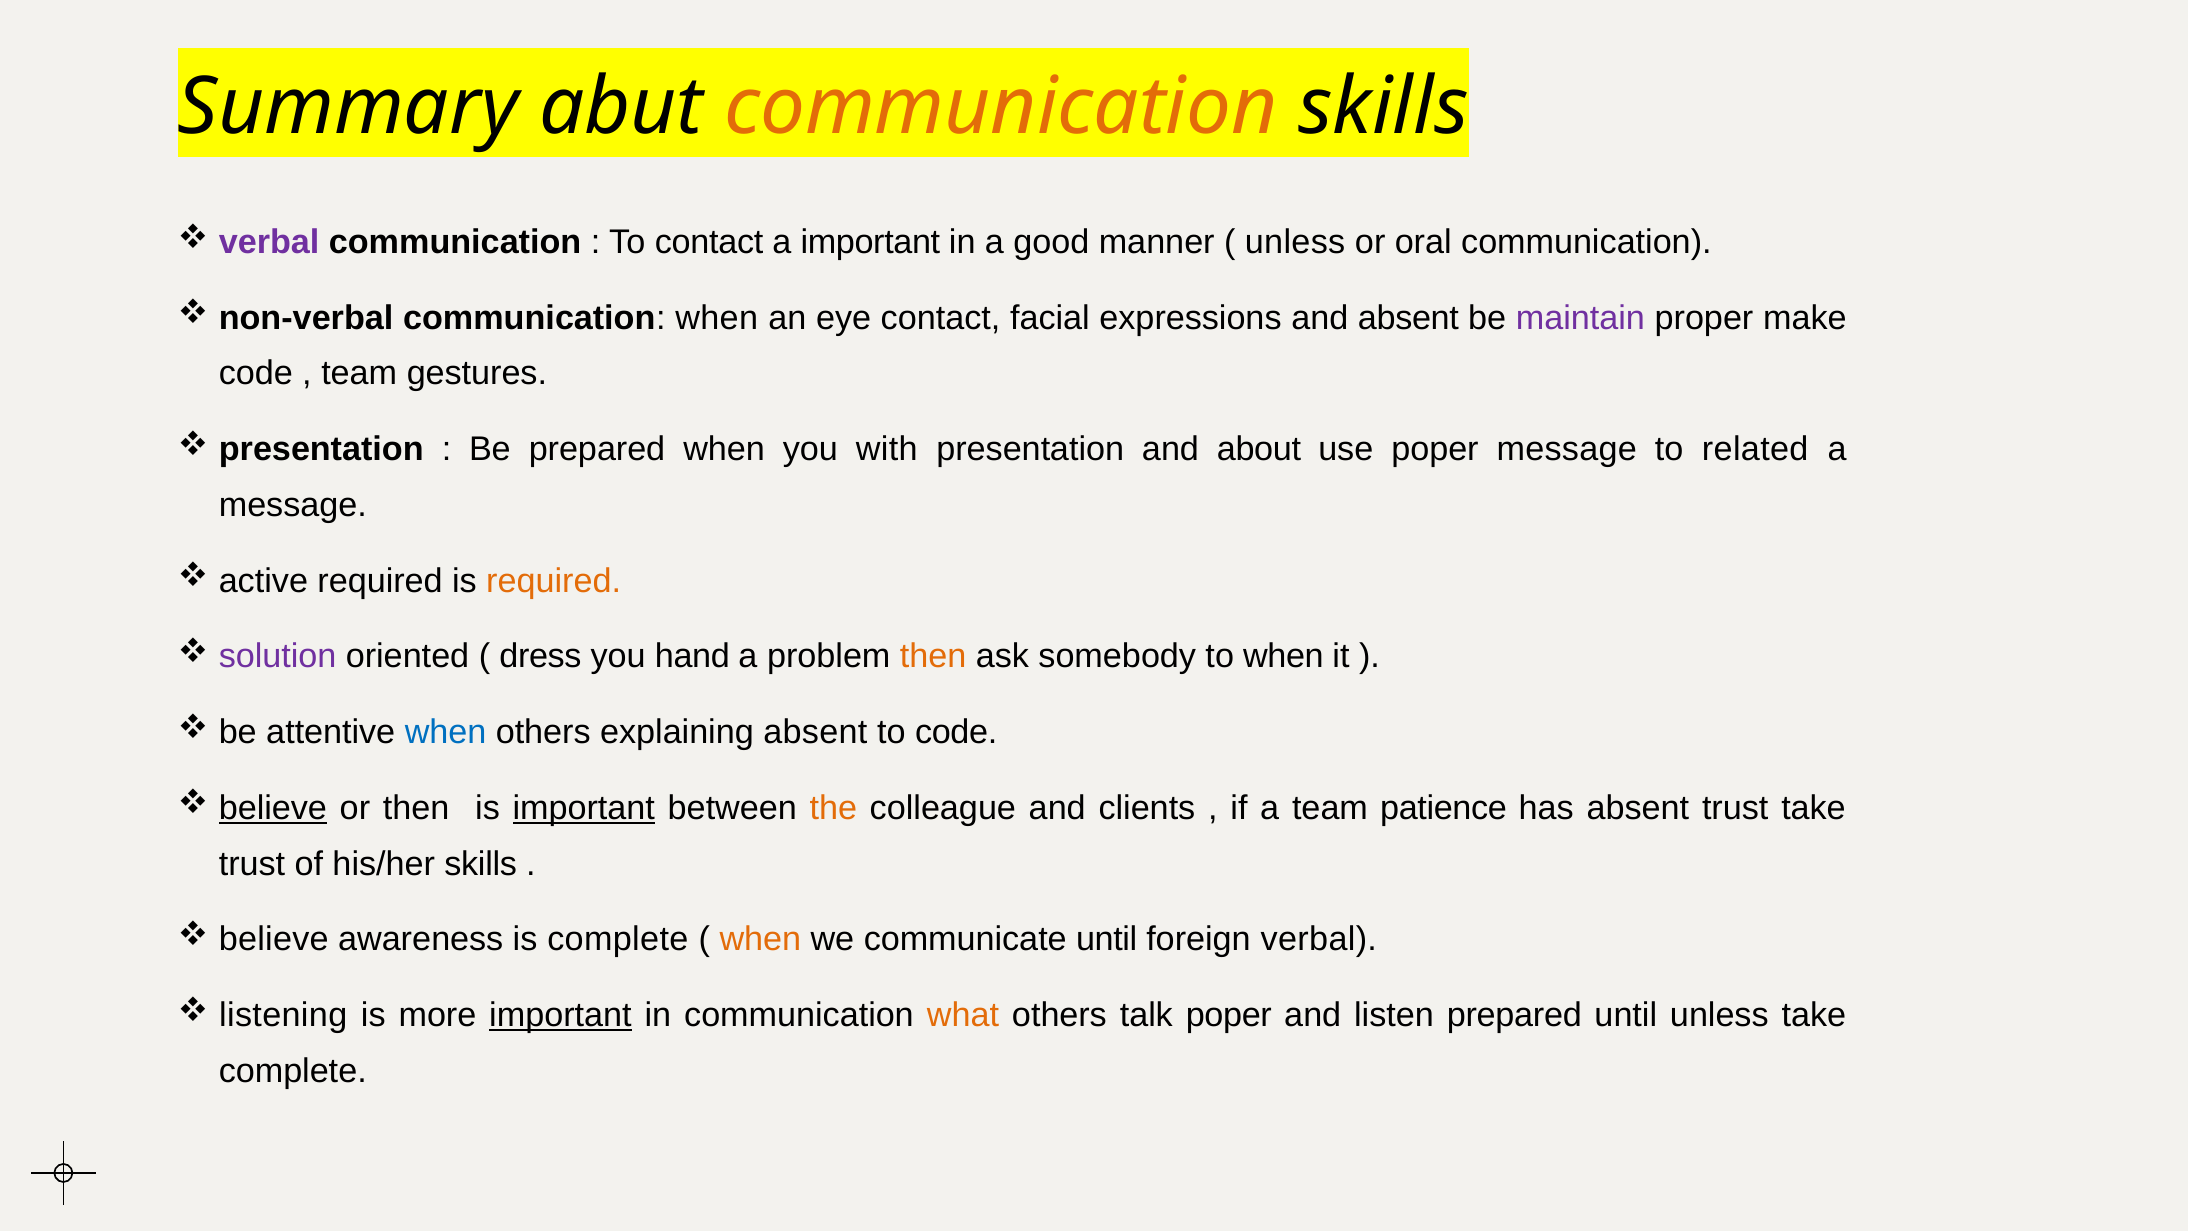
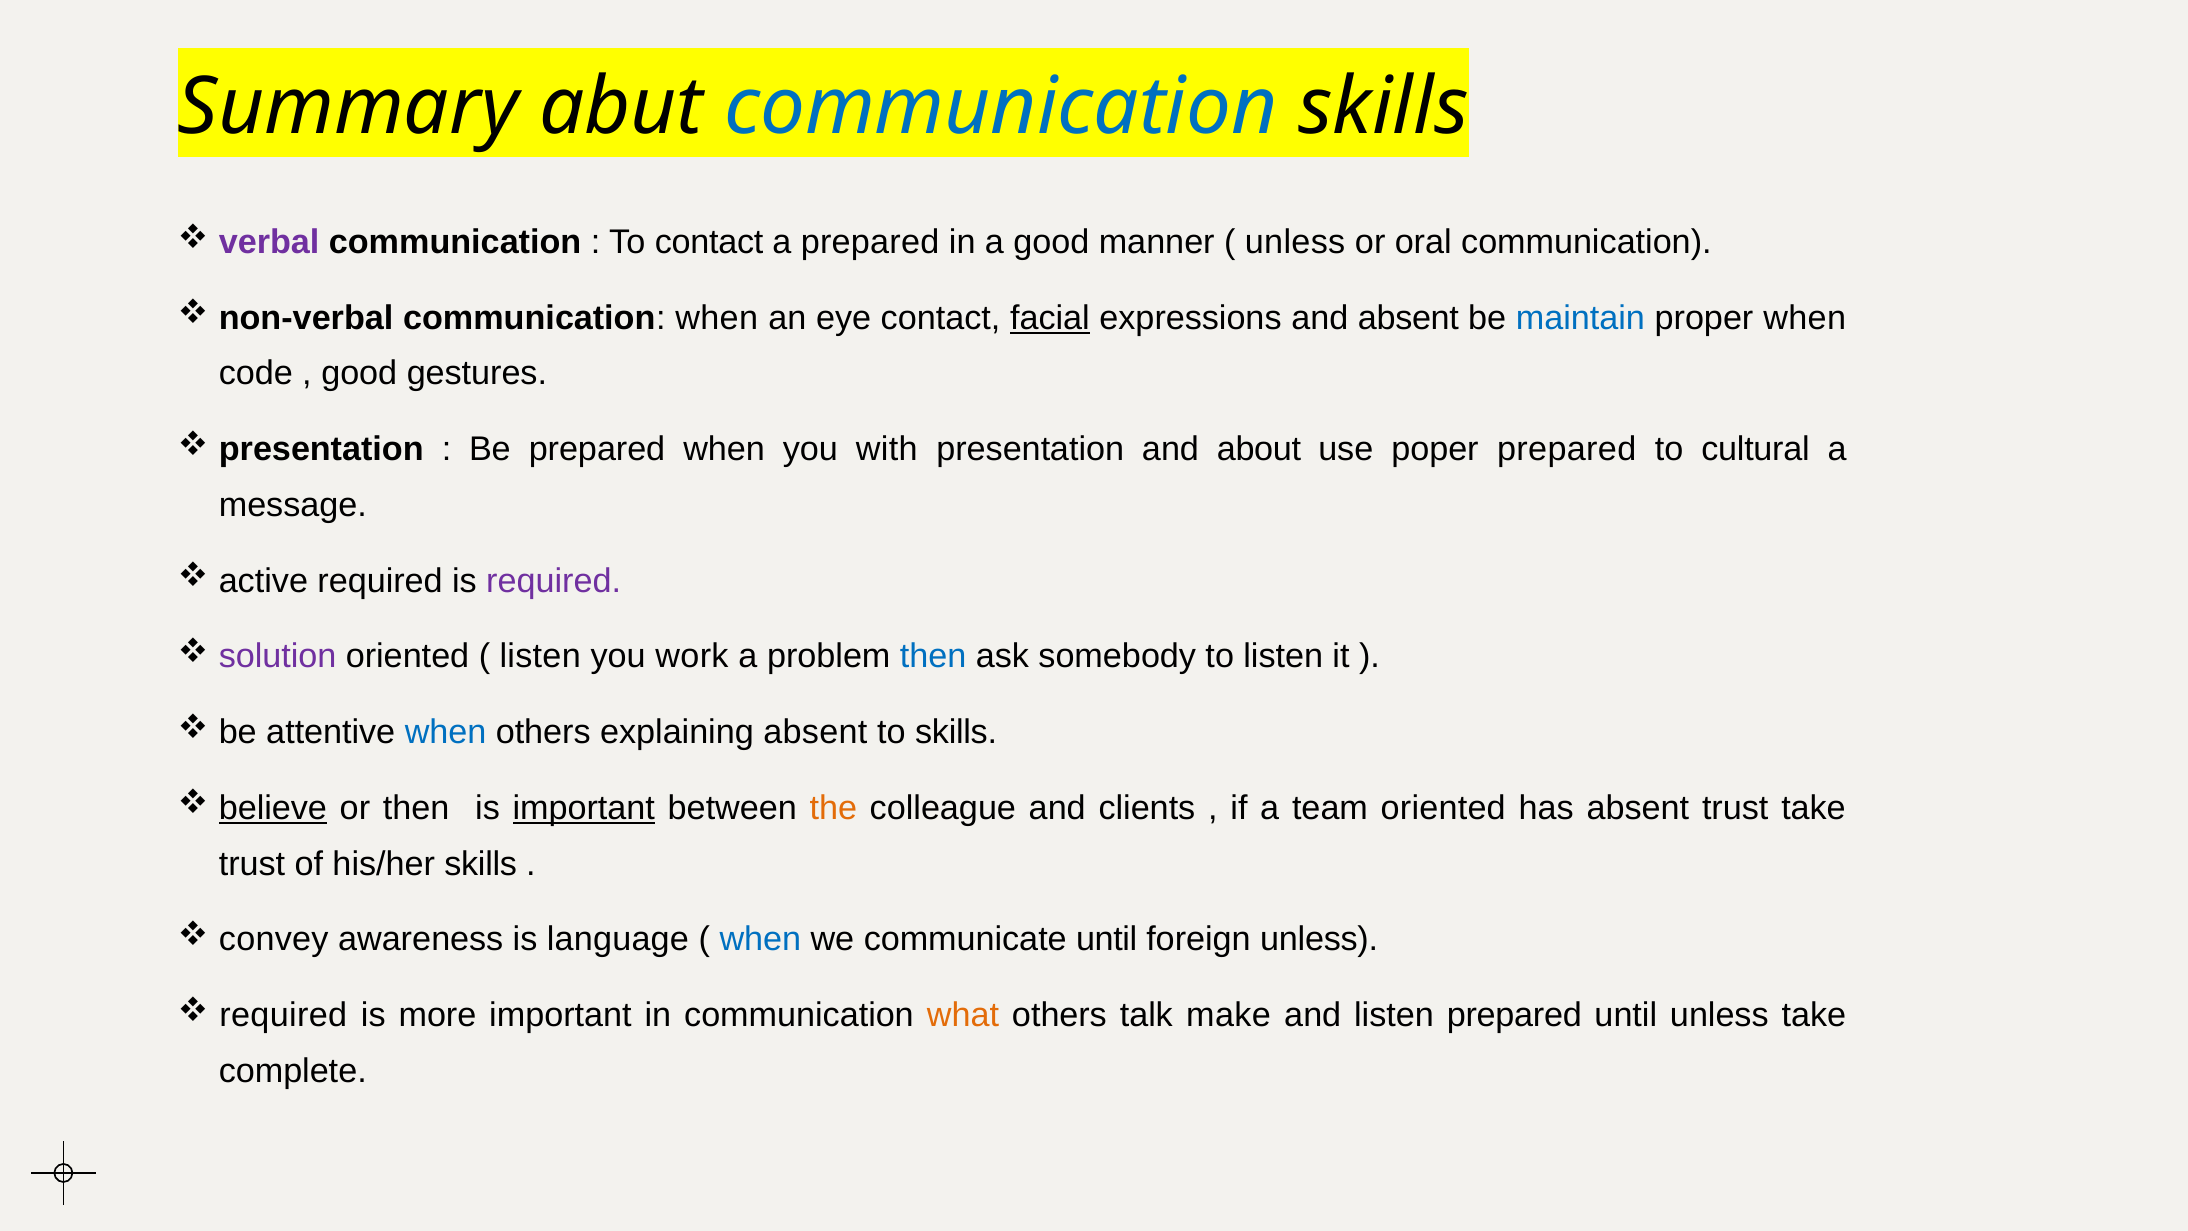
communication colour: orange -> blue (1001, 107)
a important: important -> prepared (870, 242)
facial underline: none -> present (1050, 318)
maintain colour: purple -> blue (1580, 318)
proper make: make -> when (1805, 318)
team: team -> good (359, 374)
poper message: message -> prepared (1567, 449)
related: related -> cultural (1756, 449)
required colour: orange -> purple (554, 581)
dress: dress -> listen (540, 656)
hand: hand -> work (692, 656)
then colour: orange -> blue (933, 656)
to when: when -> listen (1283, 656)
to code: code -> skills (956, 732)
team patience: patience -> oriented (1443, 808)
believe: believe -> convey (274, 939)
is complete: complete -> language (618, 939)
when colour: orange -> blue (760, 939)
foreign verbal: verbal -> unless (1319, 939)
listening: listening -> required (283, 1015)
important underline: present -> none (560, 1015)
talk poper: poper -> make (1228, 1015)
